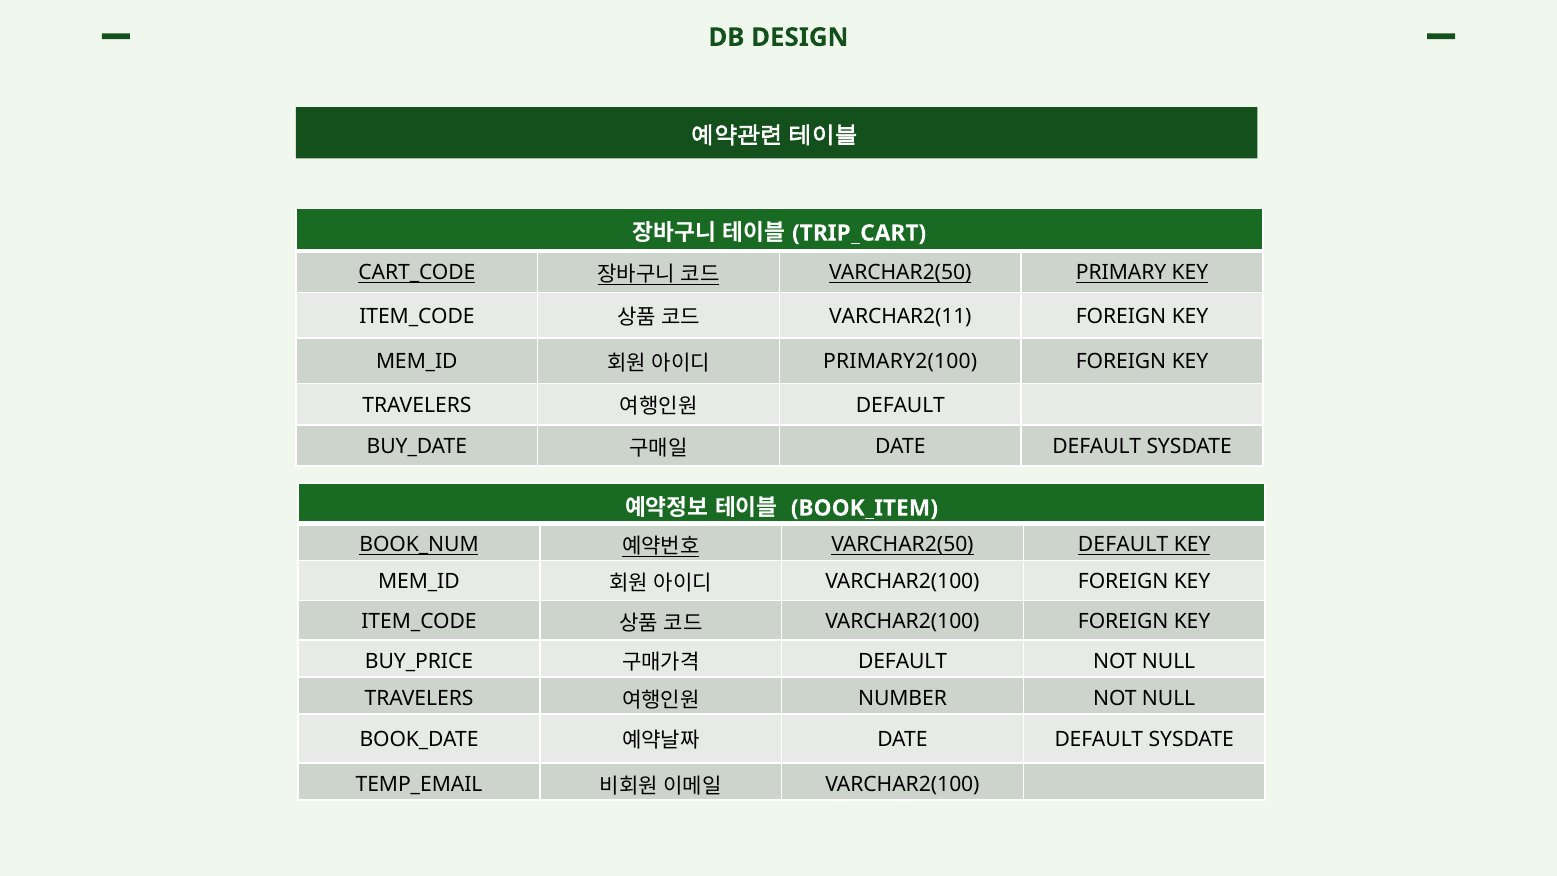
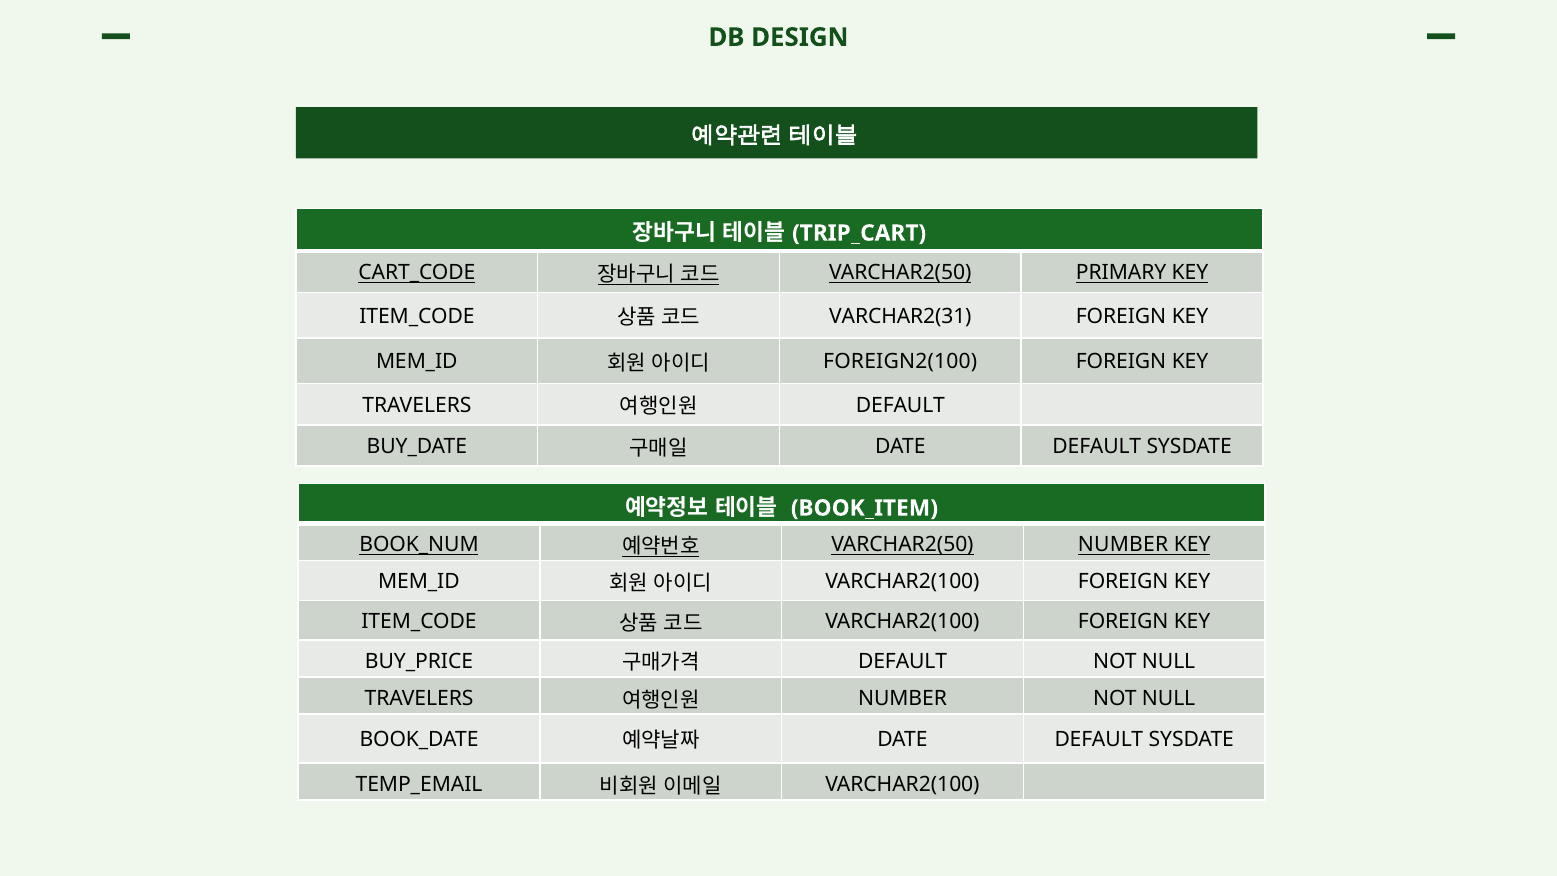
VARCHAR2(11: VARCHAR2(11 -> VARCHAR2(31 (900, 316)
PRIMARY2(100: PRIMARY2(100 -> FOREIGN2(100 (900, 362)
VARCHAR2(50 DEFAULT: DEFAULT -> NUMBER (1123, 545)
